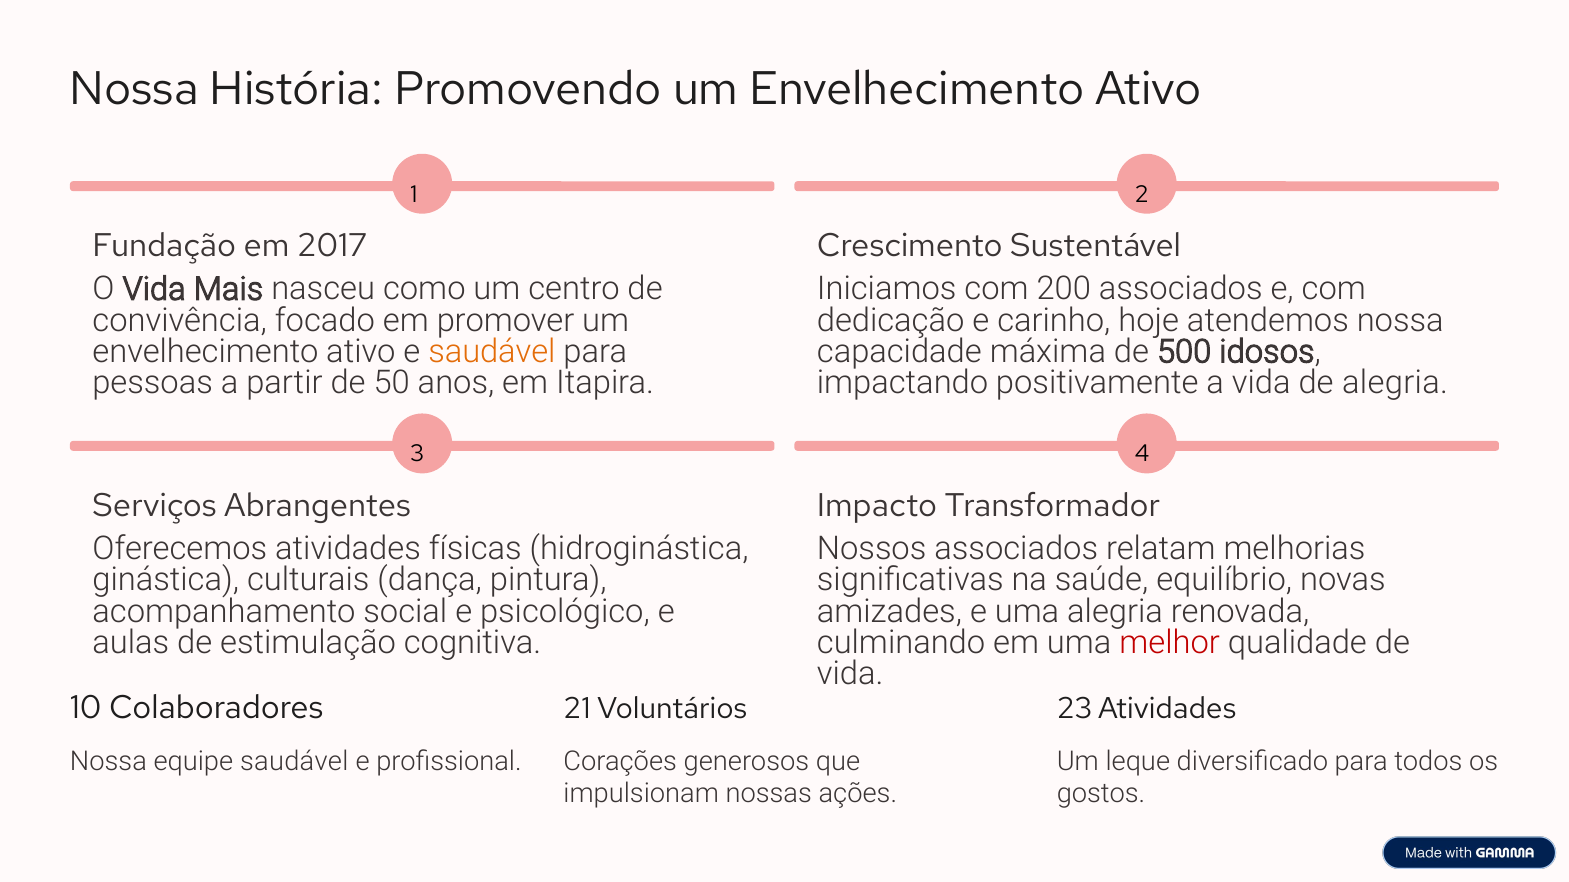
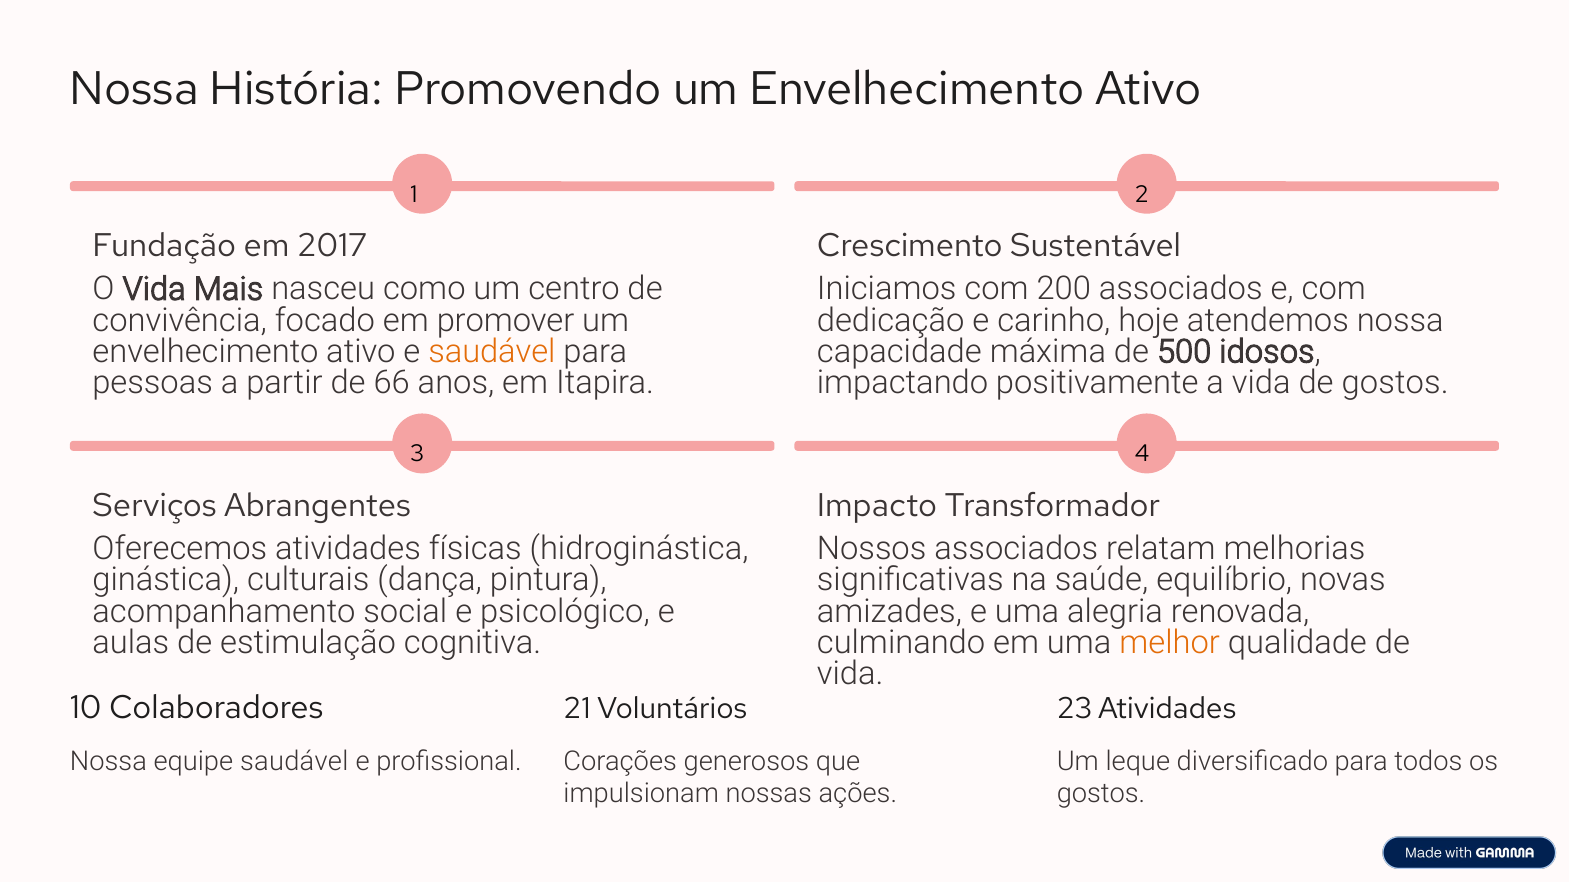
50: 50 -> 66 (392, 383)
de alegria: alegria -> gostos (1395, 383)
melhor colour: red -> orange (1170, 643)
